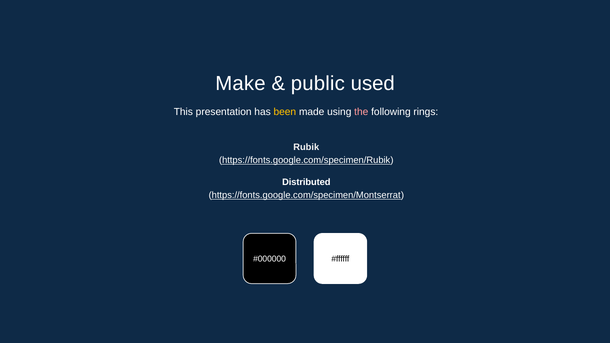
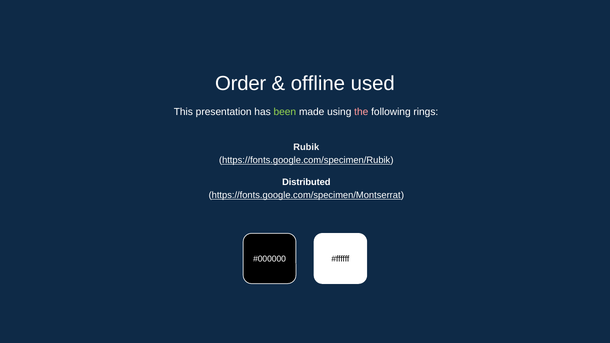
Make: Make -> Order (241, 83)
public: public -> offline (318, 83)
been colour: yellow -> light green (285, 112)
